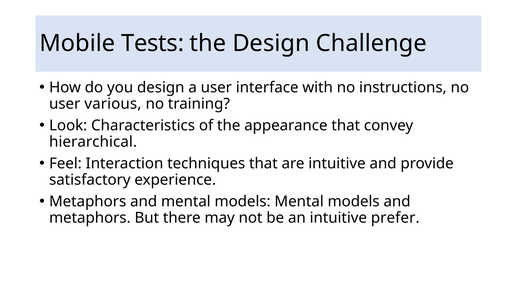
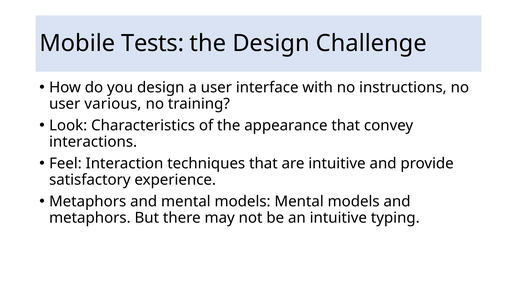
hierarchical: hierarchical -> interactions (93, 142)
prefer: prefer -> typing (395, 218)
